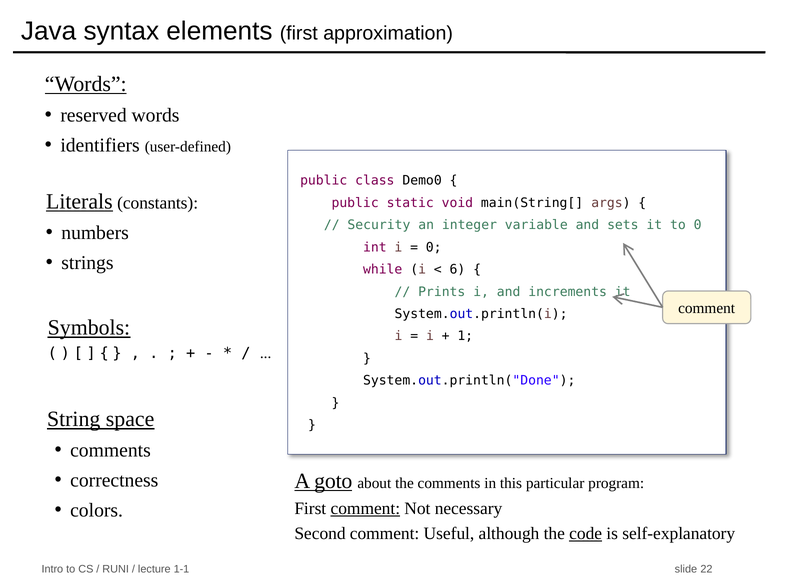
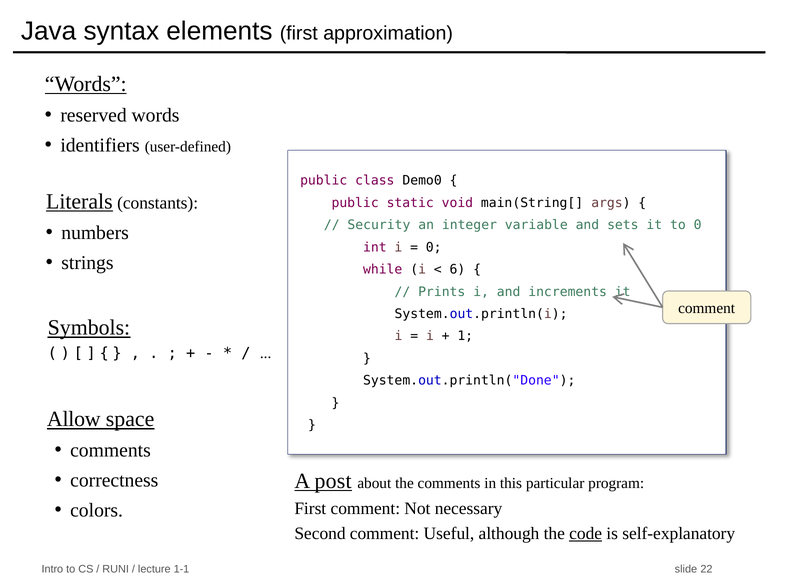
String: String -> Allow (74, 420)
goto: goto -> post (333, 482)
comment underline: present -> none (365, 509)
